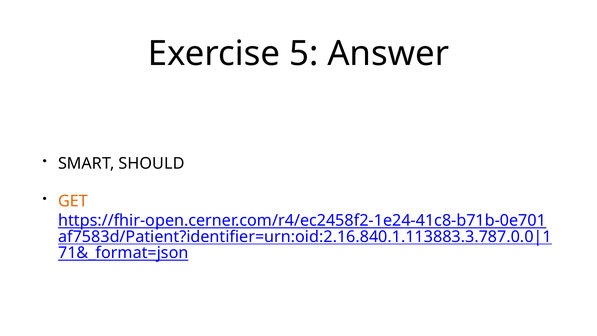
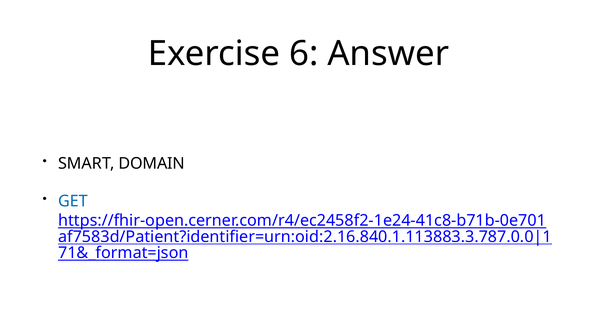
5: 5 -> 6 (304, 54)
SHOULD: SHOULD -> DOMAIN (152, 163)
GET colour: orange -> blue (73, 201)
